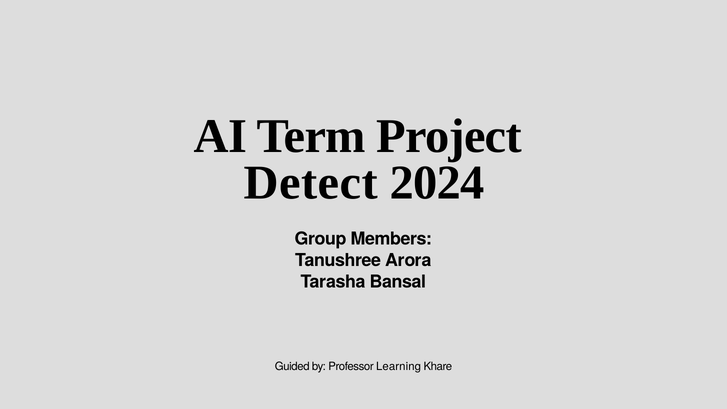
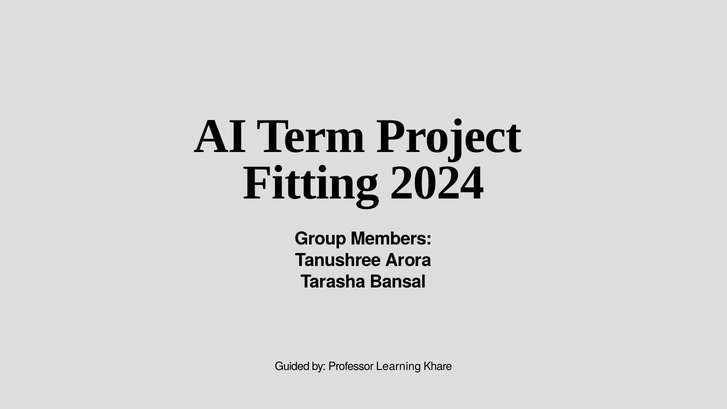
Detect: Detect -> Fitting (311, 183)
